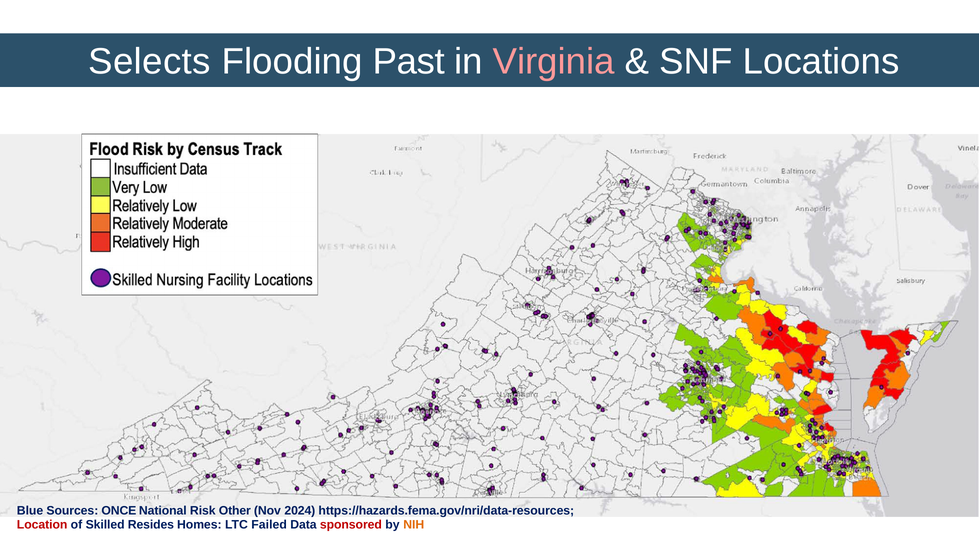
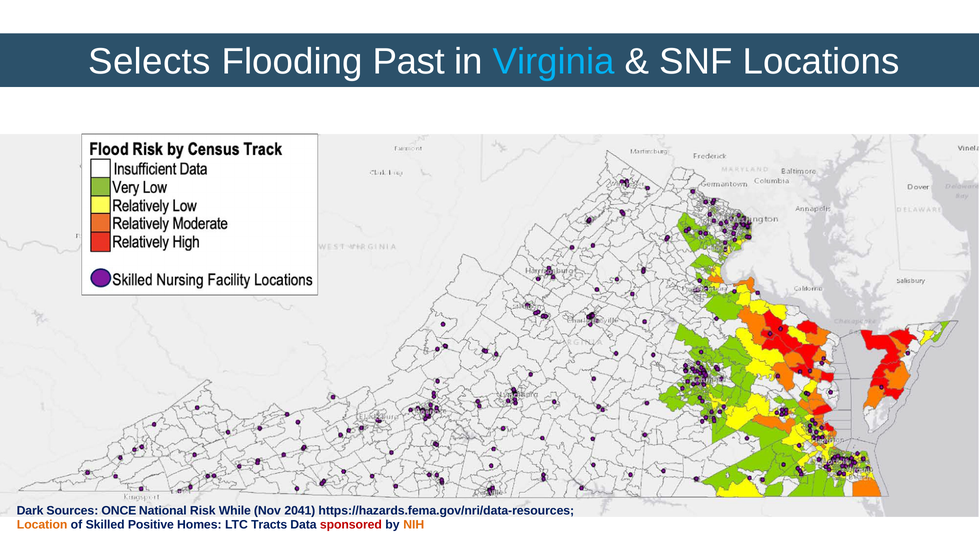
Virginia colour: pink -> light blue (554, 62)
Blue: Blue -> Dark (30, 510)
Other: Other -> While (235, 510)
2024: 2024 -> 2041 (300, 510)
Location colour: red -> orange (42, 524)
Resides: Resides -> Positive (151, 524)
Failed: Failed -> Tracts (269, 524)
